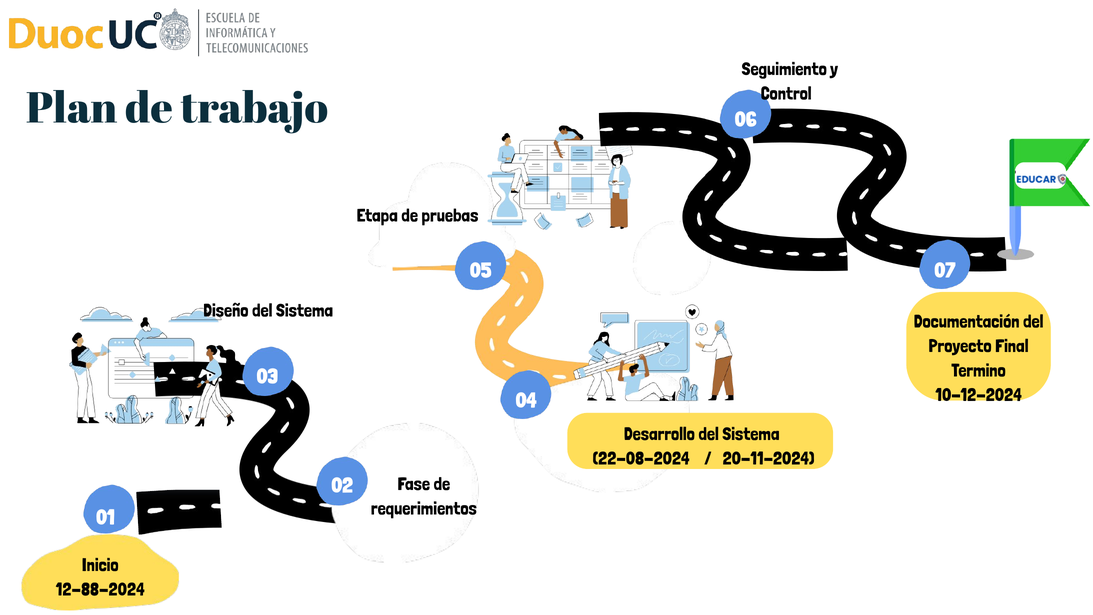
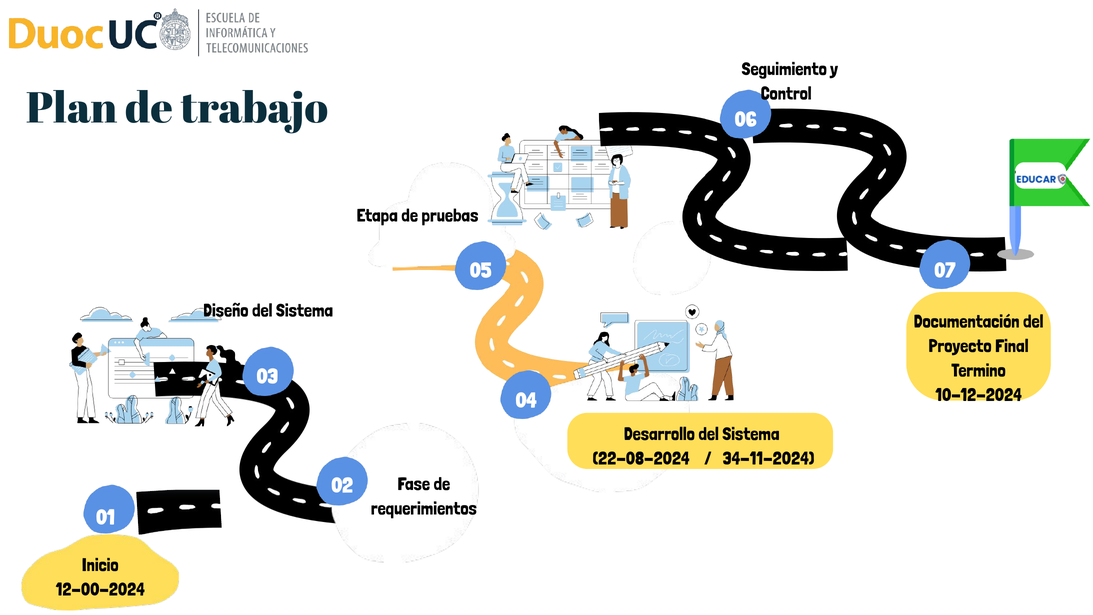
20-11-2024: 20-11-2024 -> 34-11-2024 (769, 459)
12-88-2024: 12-88-2024 -> 12-00-2024 (100, 589)
